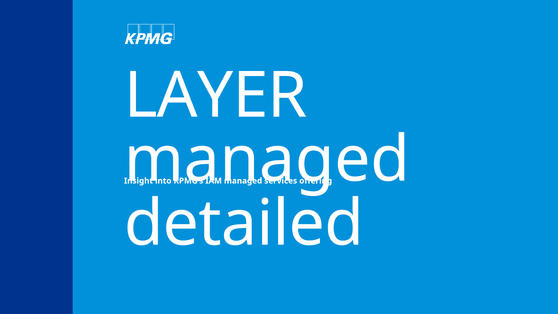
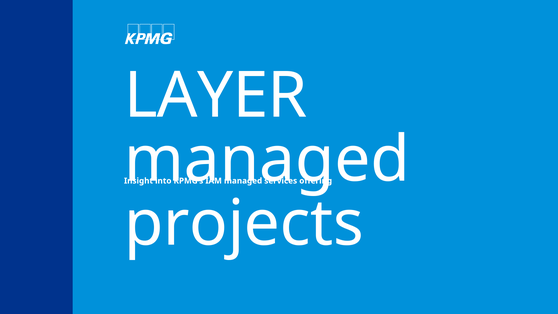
detailed: detailed -> projects (244, 224)
